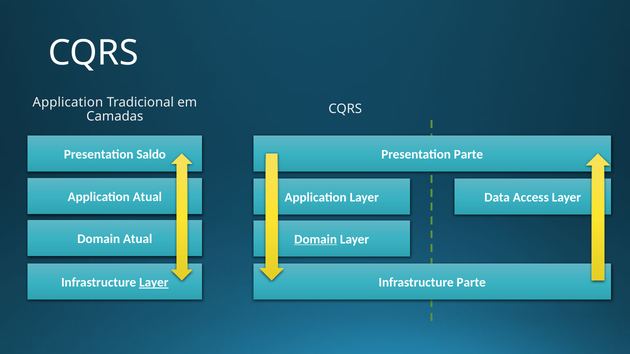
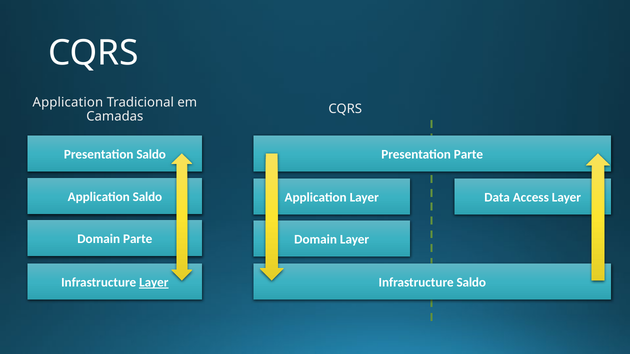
Application Atual: Atual -> Saldo (147, 197)
Domain Atual: Atual -> Parte (138, 239)
Domain underline: present -> none (316, 239)
Infrastructure Parte: Parte -> Saldo (471, 283)
